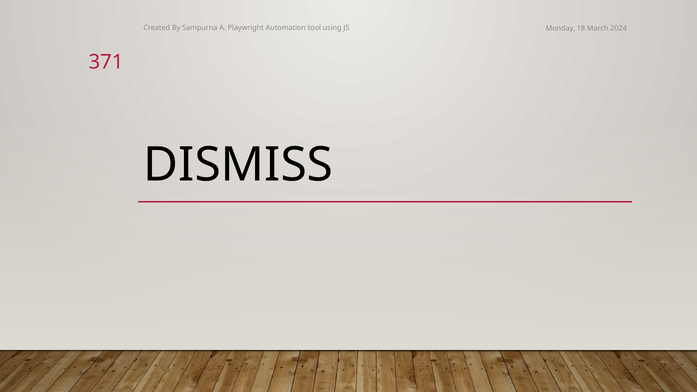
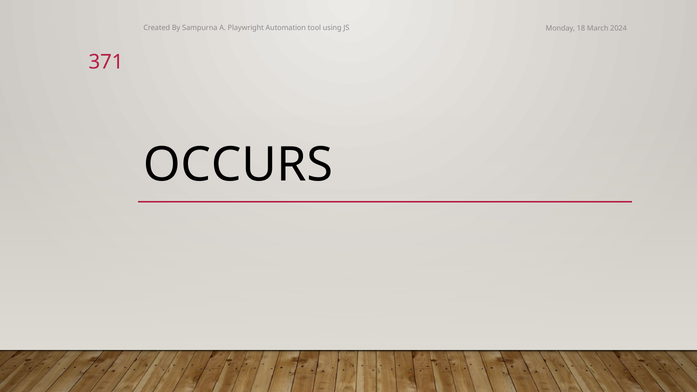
DISMISS: DISMISS -> OCCURS (238, 165)
